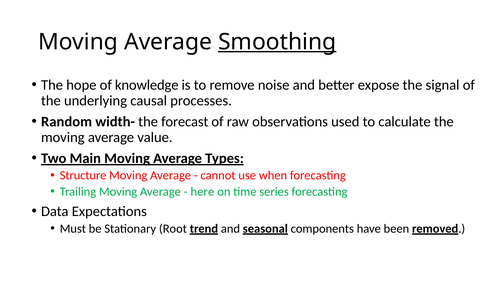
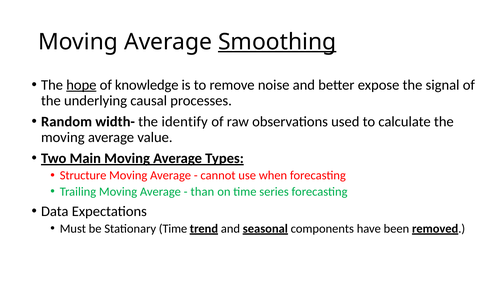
hope underline: none -> present (81, 85)
forecast: forecast -> identify (185, 122)
here: here -> than (202, 192)
Stationary Root: Root -> Time (173, 229)
